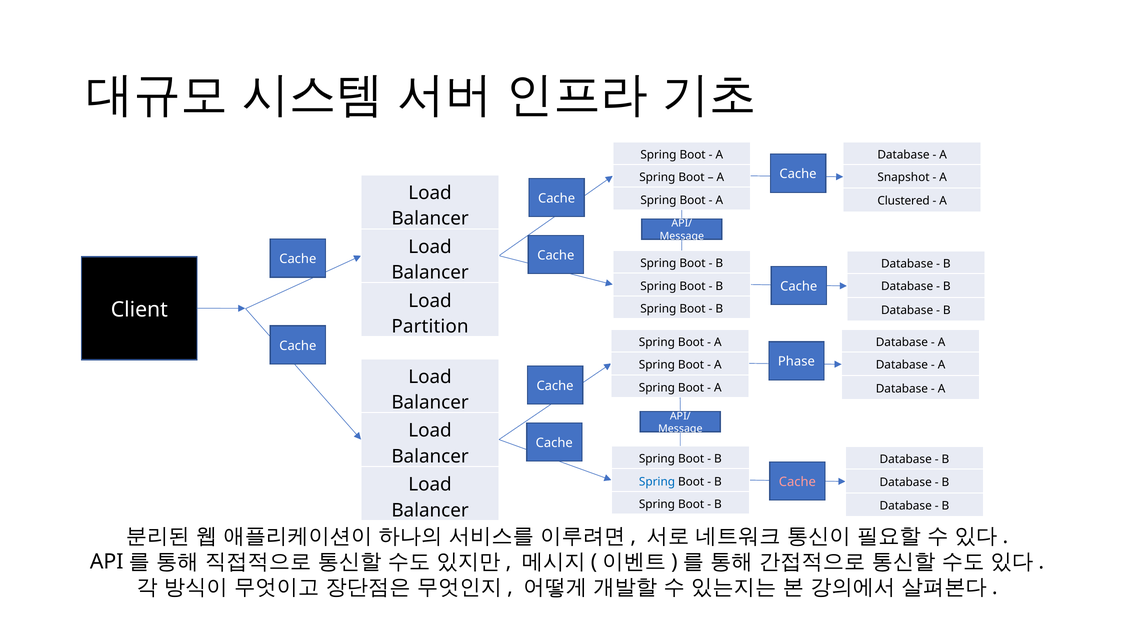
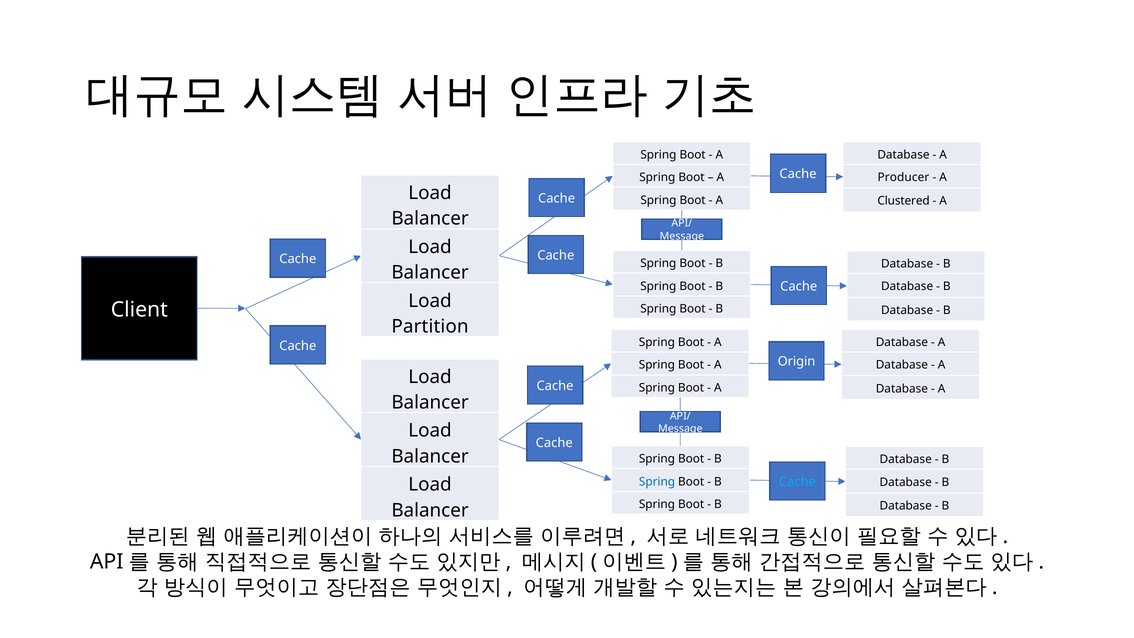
Snapshot: Snapshot -> Producer (903, 177)
Phase: Phase -> Origin (796, 362)
Cache colour: pink -> light blue (797, 482)
